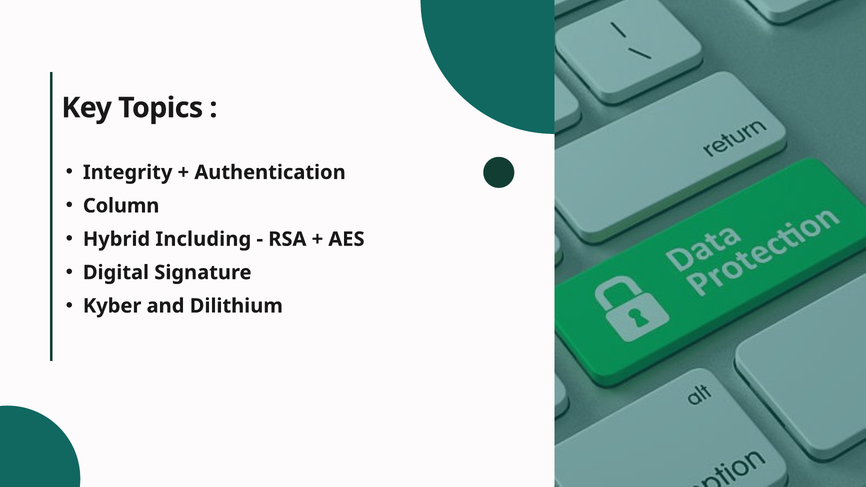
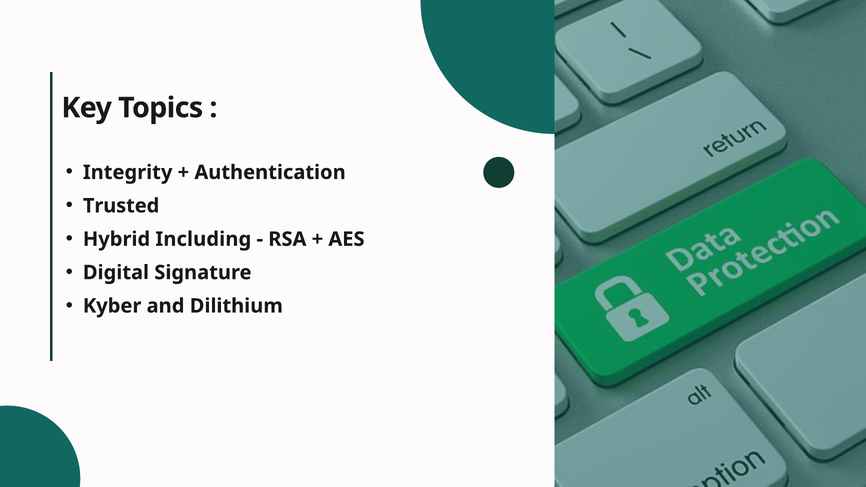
Column: Column -> Trusted (121, 206)
